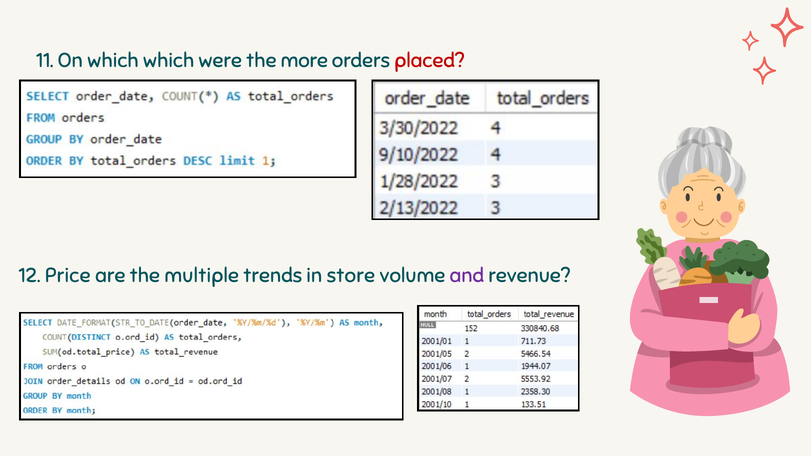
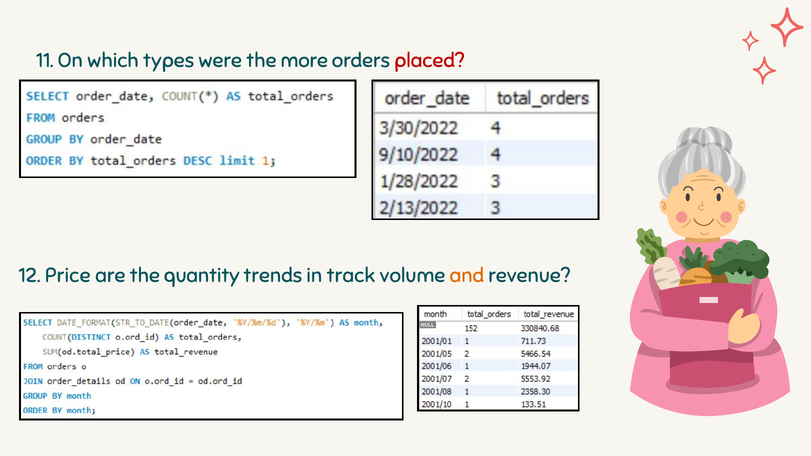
which which: which -> types (169, 61)
multiple: multiple -> quantity (202, 275)
store: store -> track (351, 275)
and colour: purple -> orange (467, 275)
